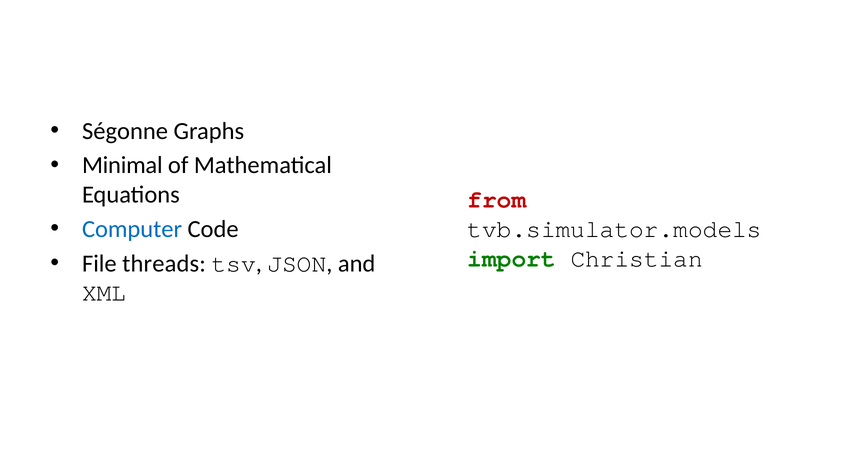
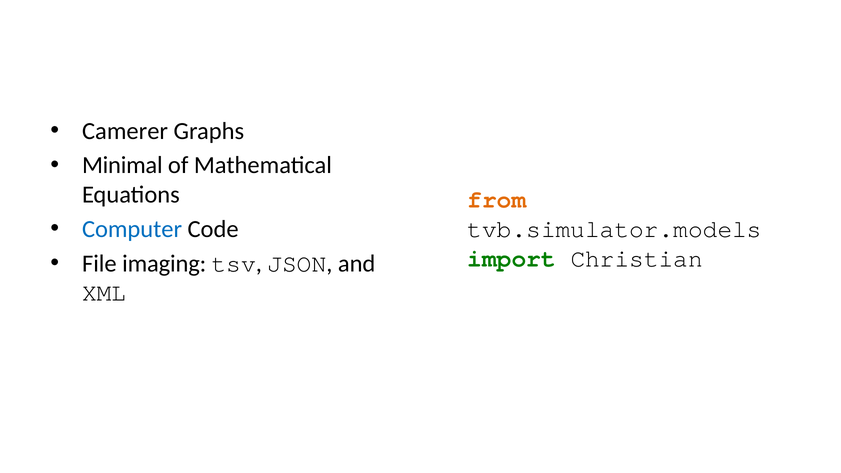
Ségonne: Ségonne -> Camerer (125, 131)
from colour: red -> orange (497, 200)
threads: threads -> imaging (164, 263)
